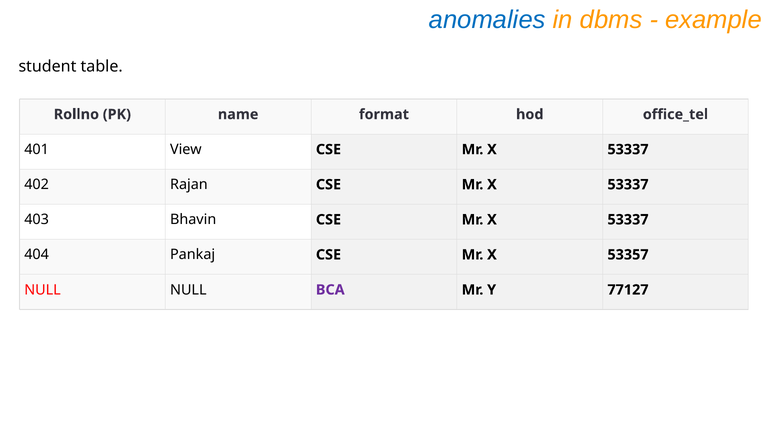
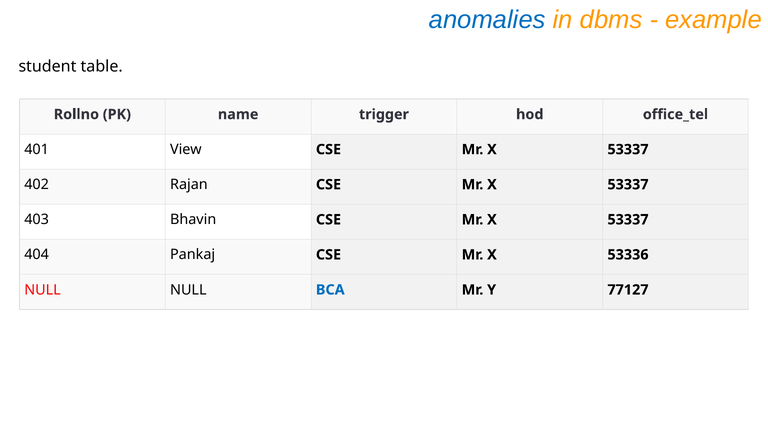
format: format -> trigger (384, 114)
53357: 53357 -> 53336 (628, 255)
BCA colour: purple -> blue (330, 290)
